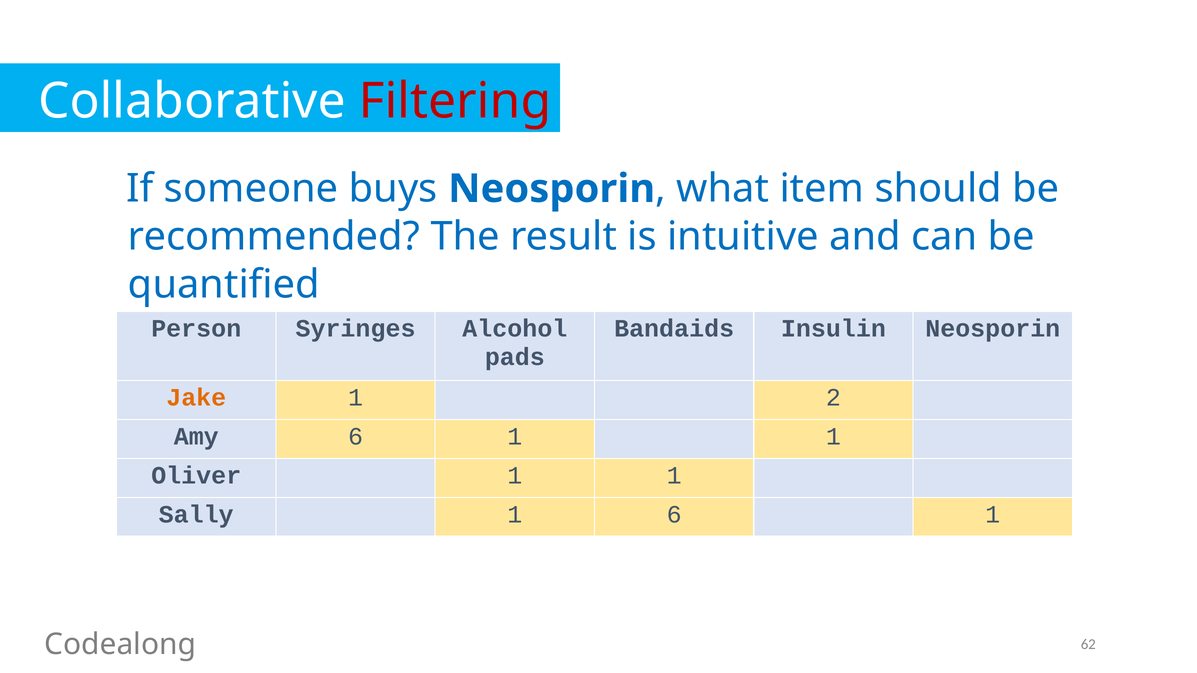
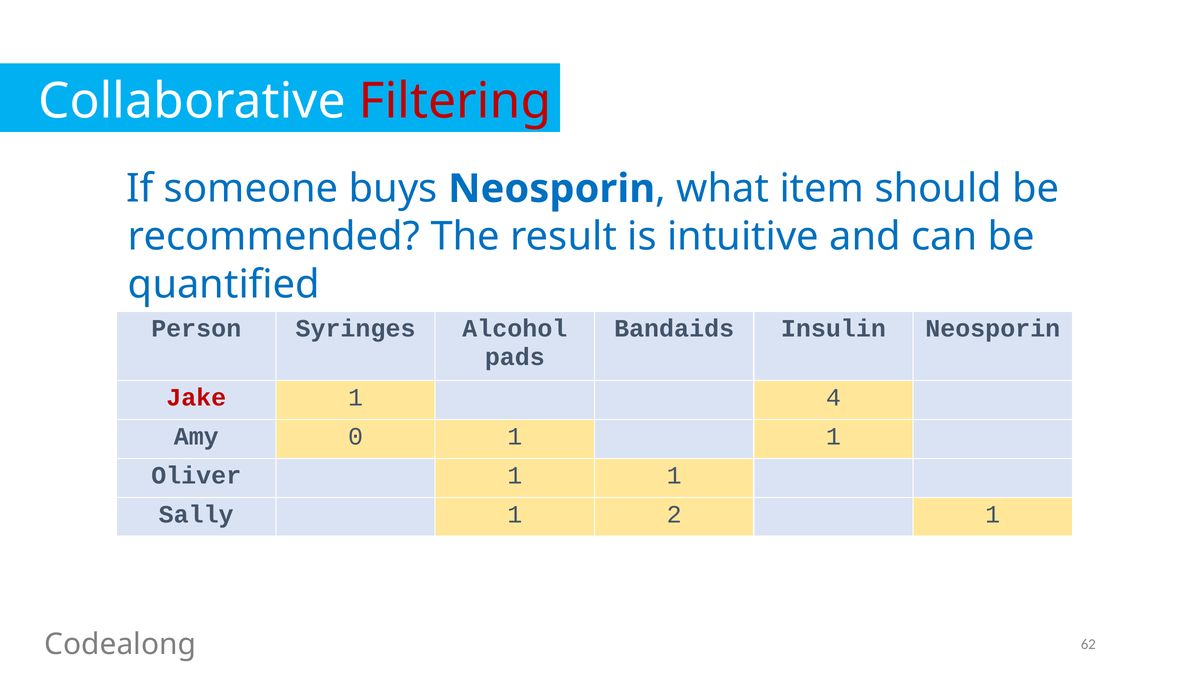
Jake colour: orange -> red (196, 398)
2: 2 -> 4 (833, 398)
Amy 6: 6 -> 0 (356, 437)
1 6: 6 -> 2 (674, 515)
